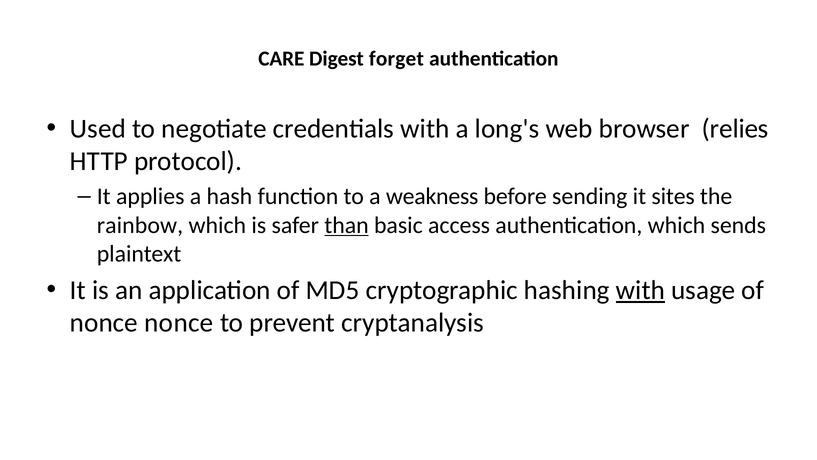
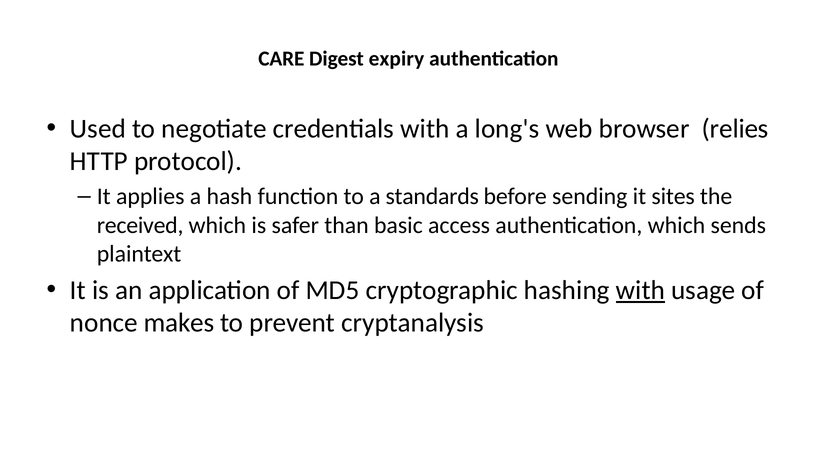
forget: forget -> expiry (396, 59)
weakness: weakness -> standards (432, 196)
rainbow: rainbow -> received (140, 225)
than underline: present -> none (347, 225)
nonce nonce: nonce -> makes (179, 323)
